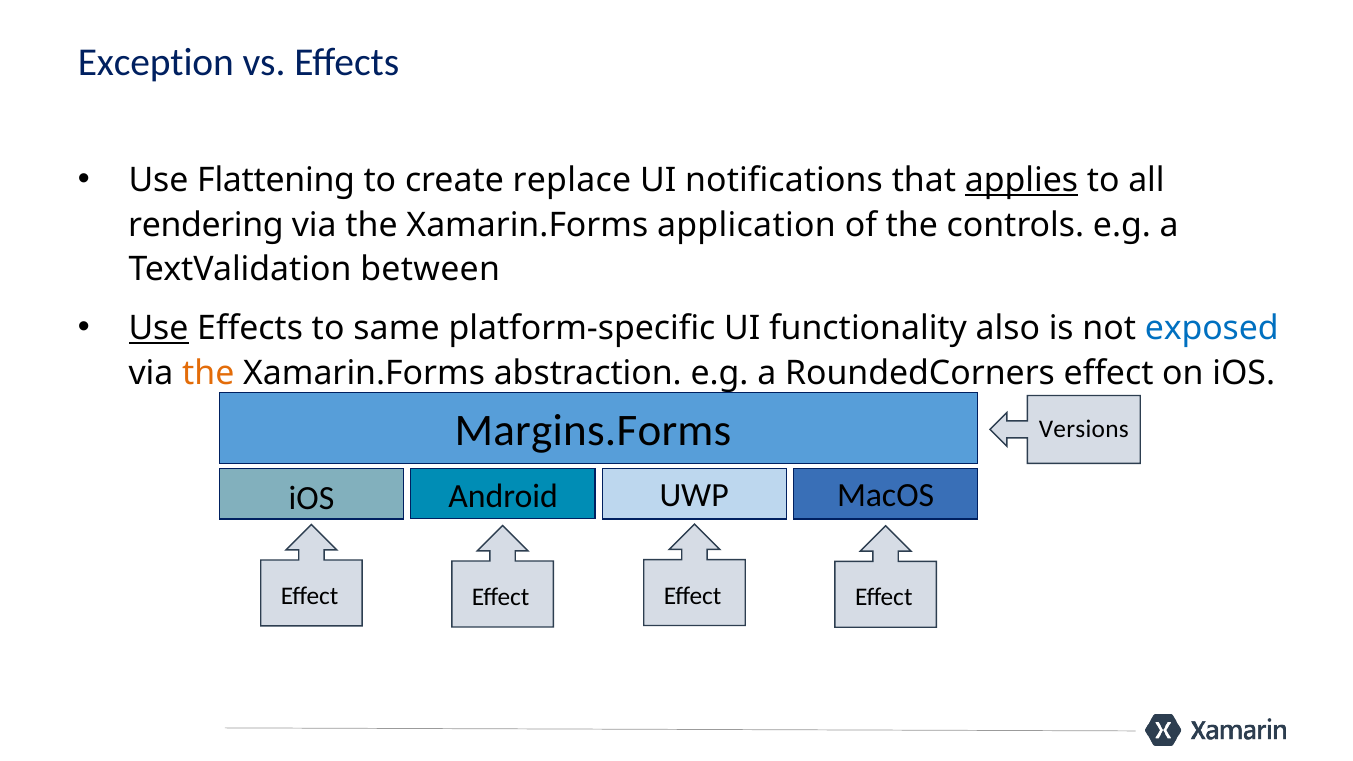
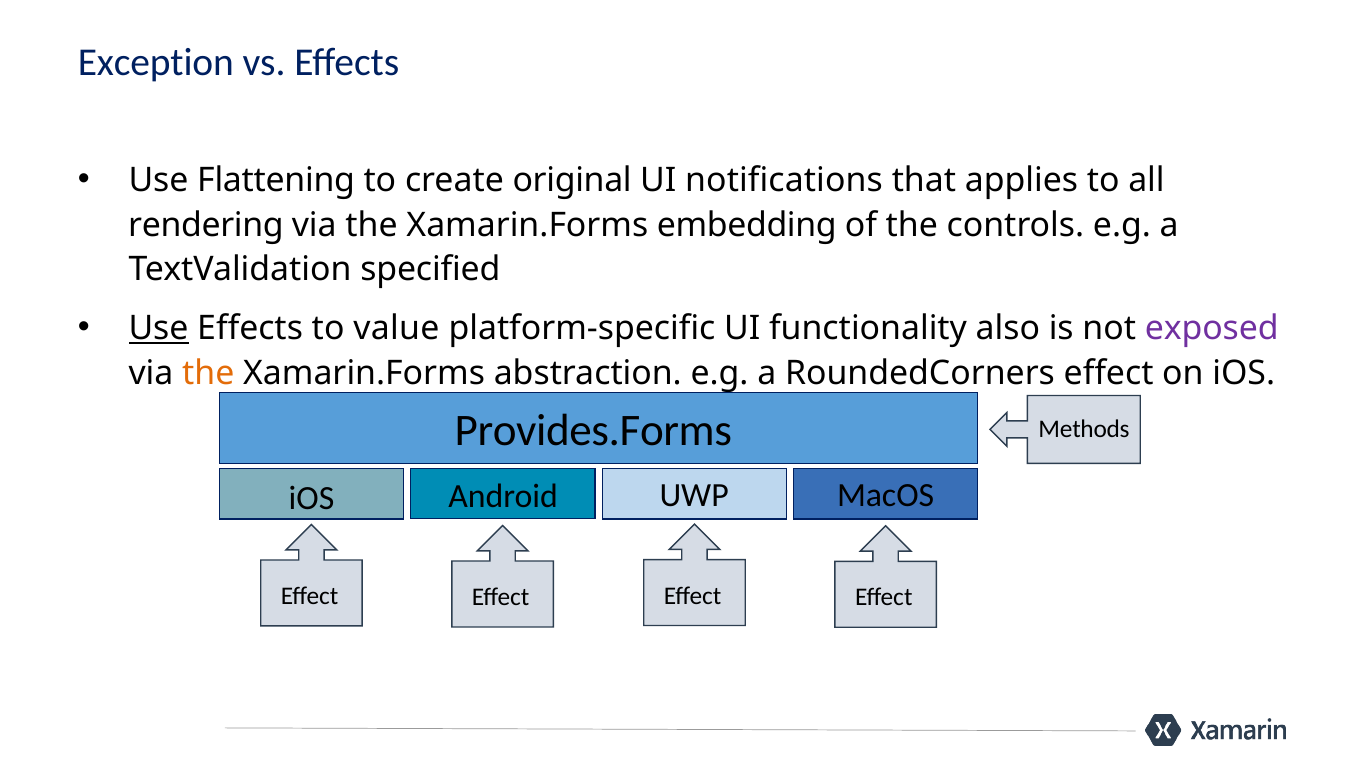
replace: replace -> original (572, 180)
applies underline: present -> none (1021, 180)
application: application -> embedding (747, 225)
between: between -> specified (430, 270)
same: same -> value (396, 328)
exposed colour: blue -> purple (1212, 328)
Margins.Forms: Margins.Forms -> Provides.Forms (593, 431)
Versions: Versions -> Methods (1084, 429)
